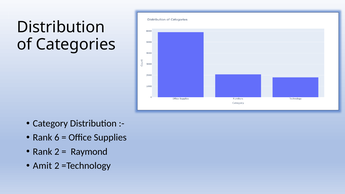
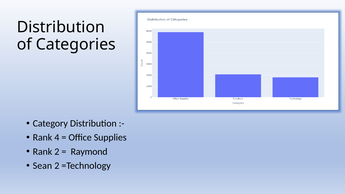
6: 6 -> 4 (57, 138)
Amit: Amit -> Sean (42, 166)
